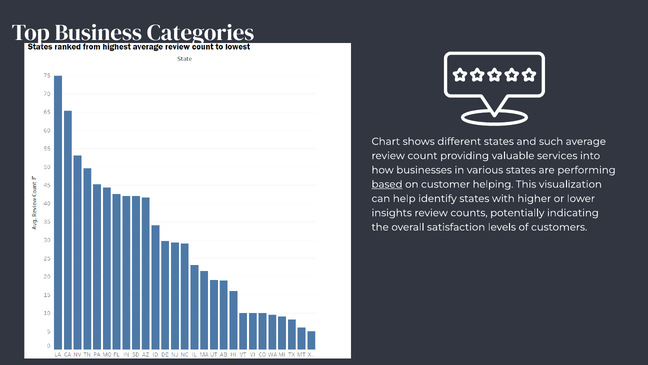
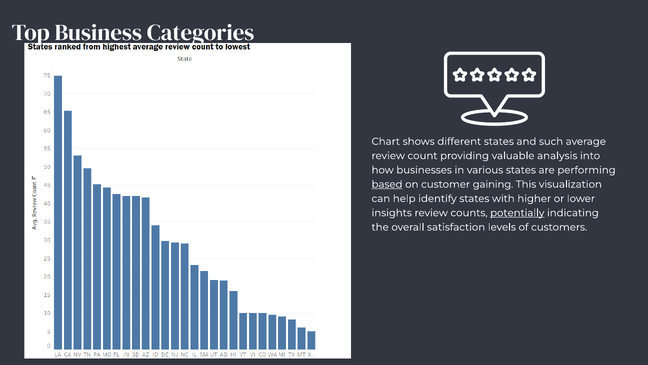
services: services -> analysis (557, 156)
helping: helping -> gaining (493, 184)
potentially underline: none -> present (517, 213)
